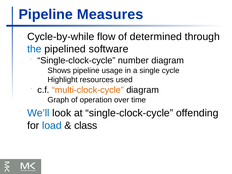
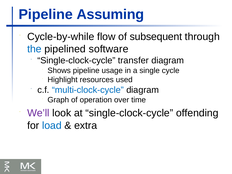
Measures: Measures -> Assuming (110, 14)
determined: determined -> subsequent (156, 37)
number: number -> transfer (133, 60)
multi-clock-cycle colour: orange -> blue (88, 90)
We’ll colour: blue -> purple (38, 113)
class: class -> extra (86, 125)
